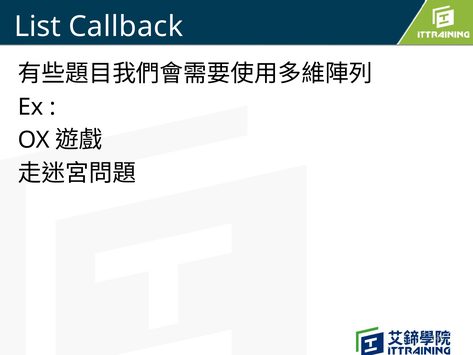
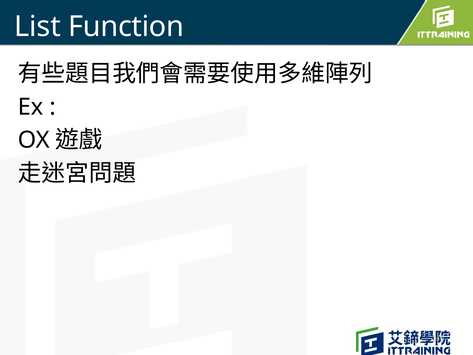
Callback: Callback -> Function (126, 26)
